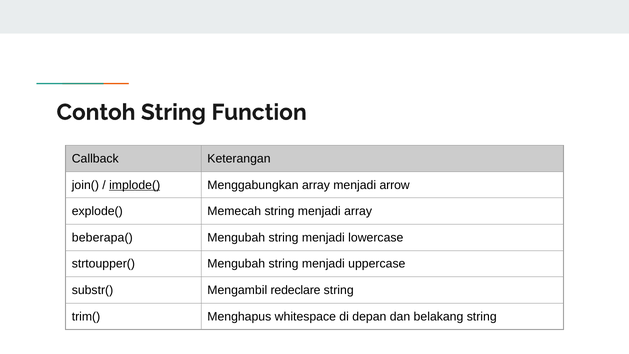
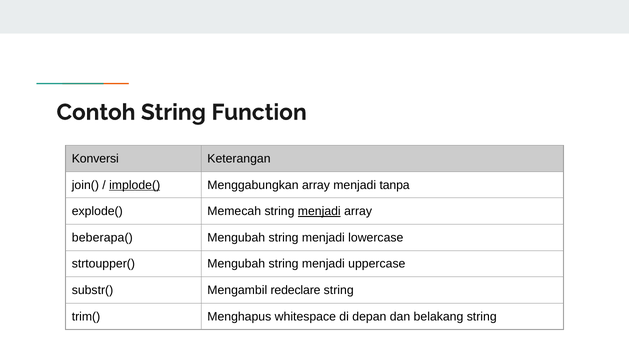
Callback: Callback -> Konversi (95, 159)
arrow: arrow -> tanpa (395, 185)
menjadi underline: none -> present (319, 211)
